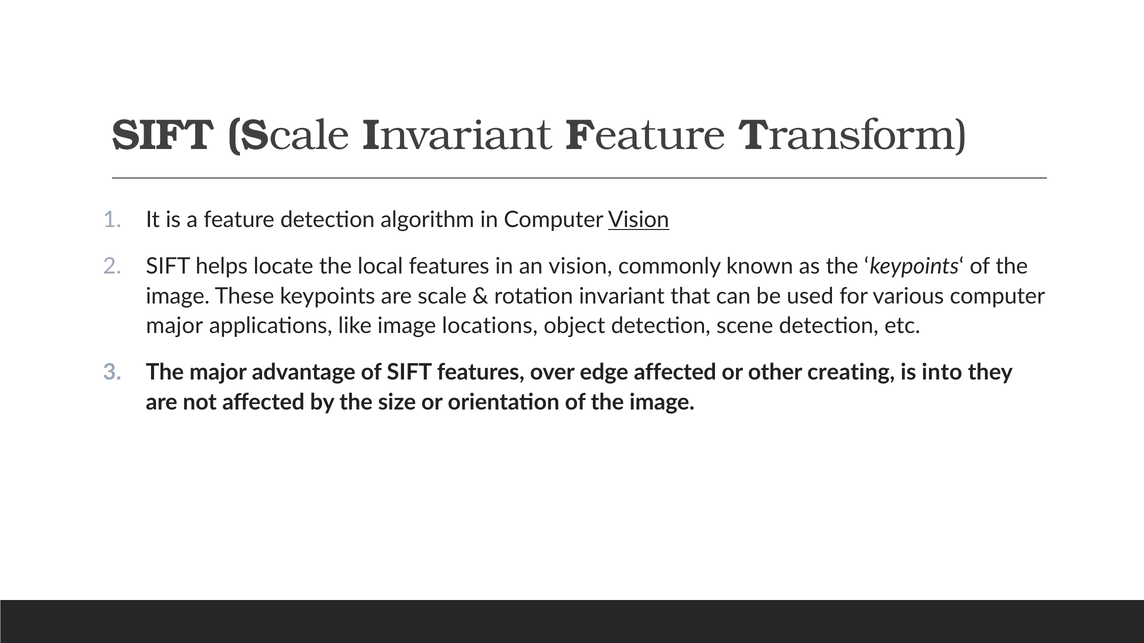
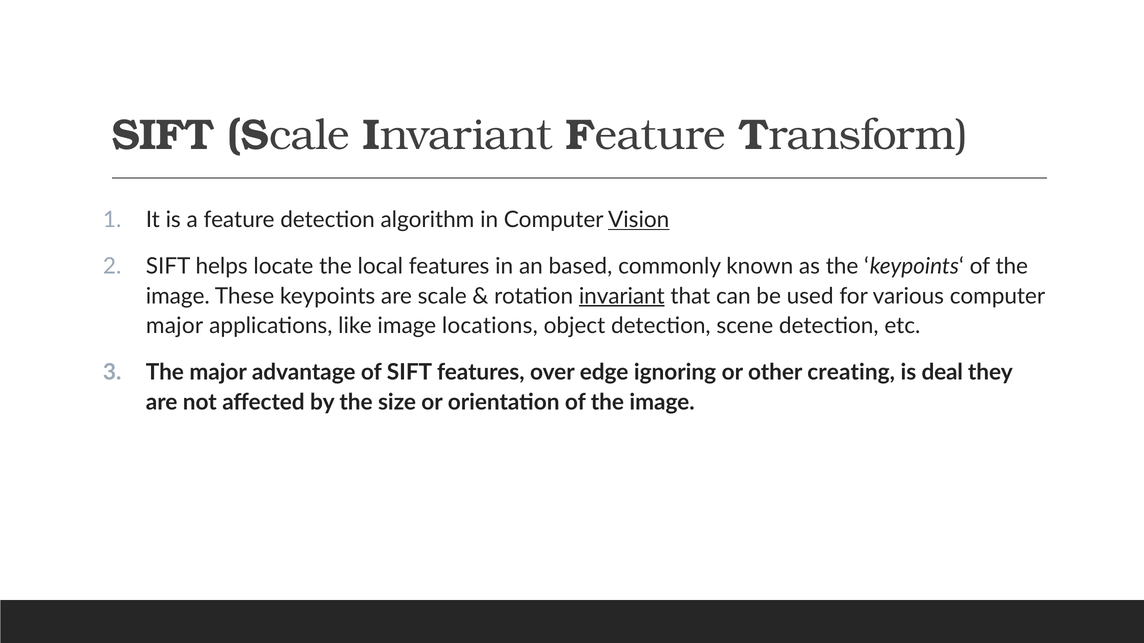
an vision: vision -> based (580, 267)
invariant underline: none -> present (622, 296)
edge affected: affected -> ignoring (675, 373)
into: into -> deal (942, 373)
